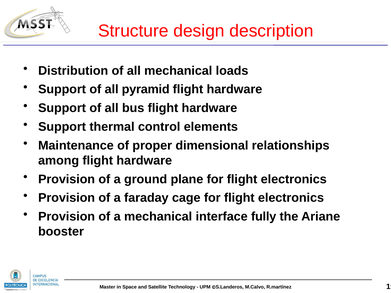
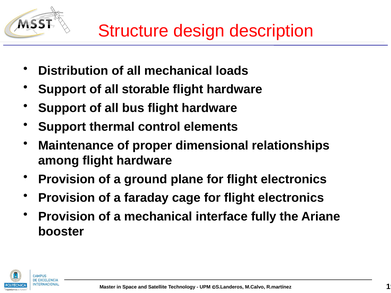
pyramid: pyramid -> storable (146, 89)
